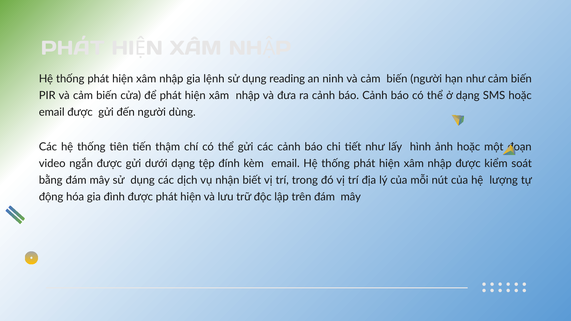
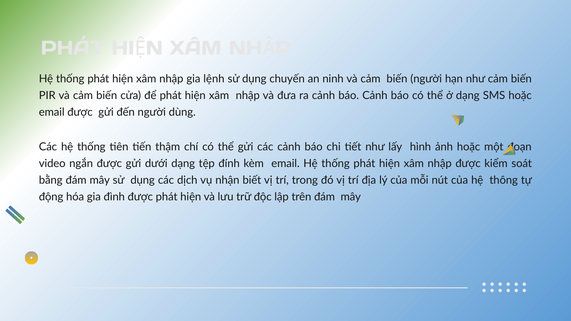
reading: reading -> chuyến (287, 79)
lượng: lượng -> thông (504, 180)
